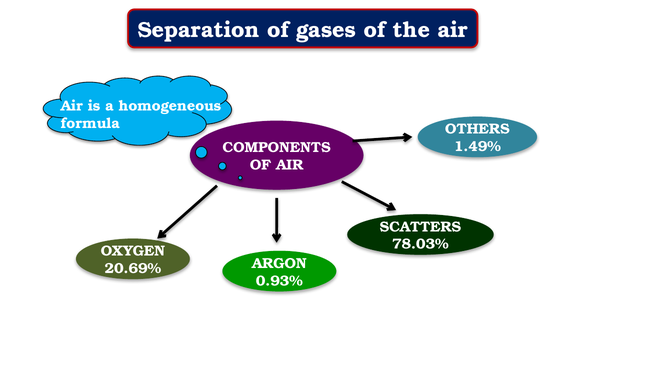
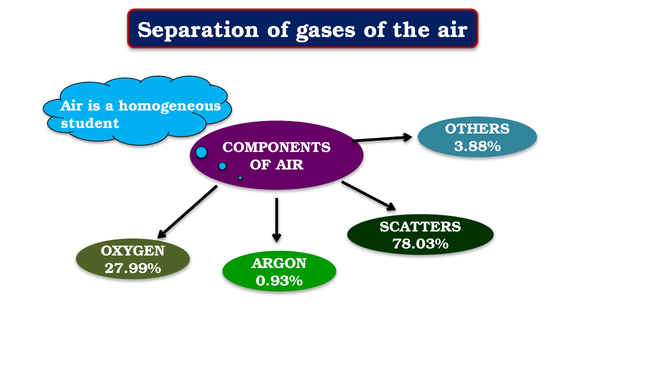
formula: formula -> student (90, 123)
1.49%: 1.49% -> 3.88% (477, 147)
20.69%: 20.69% -> 27.99% (133, 269)
